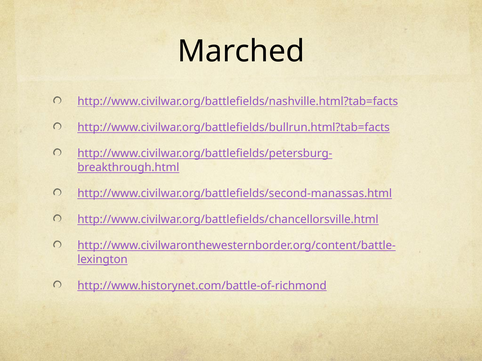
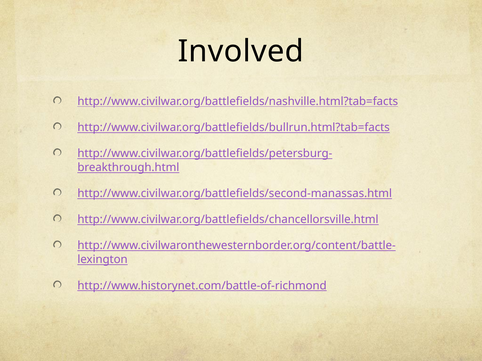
Marched: Marched -> Involved (241, 52)
